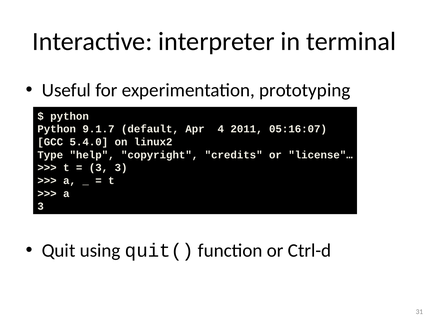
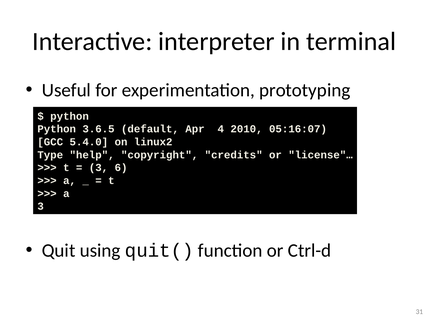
9.1.7: 9.1.7 -> 3.6.5 (99, 129)
2011: 2011 -> 2010 (247, 129)
3 3: 3 -> 6 (121, 168)
